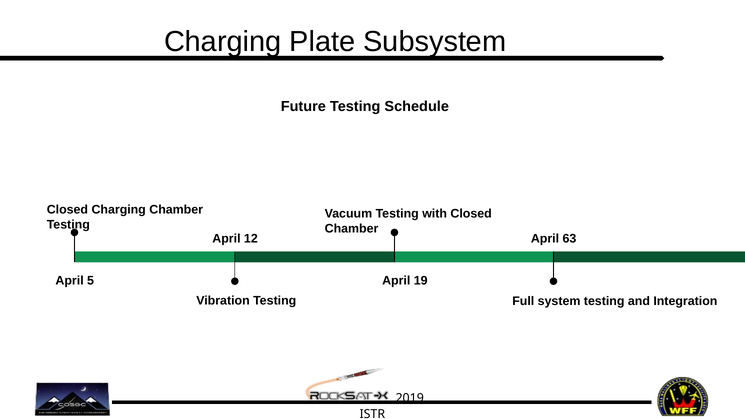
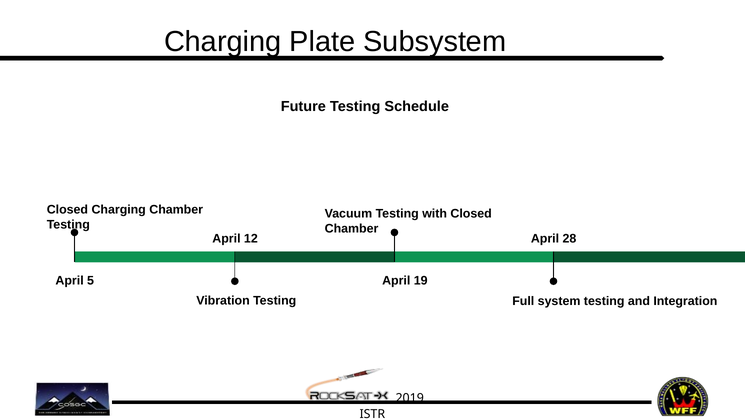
63: 63 -> 28 (569, 239)
